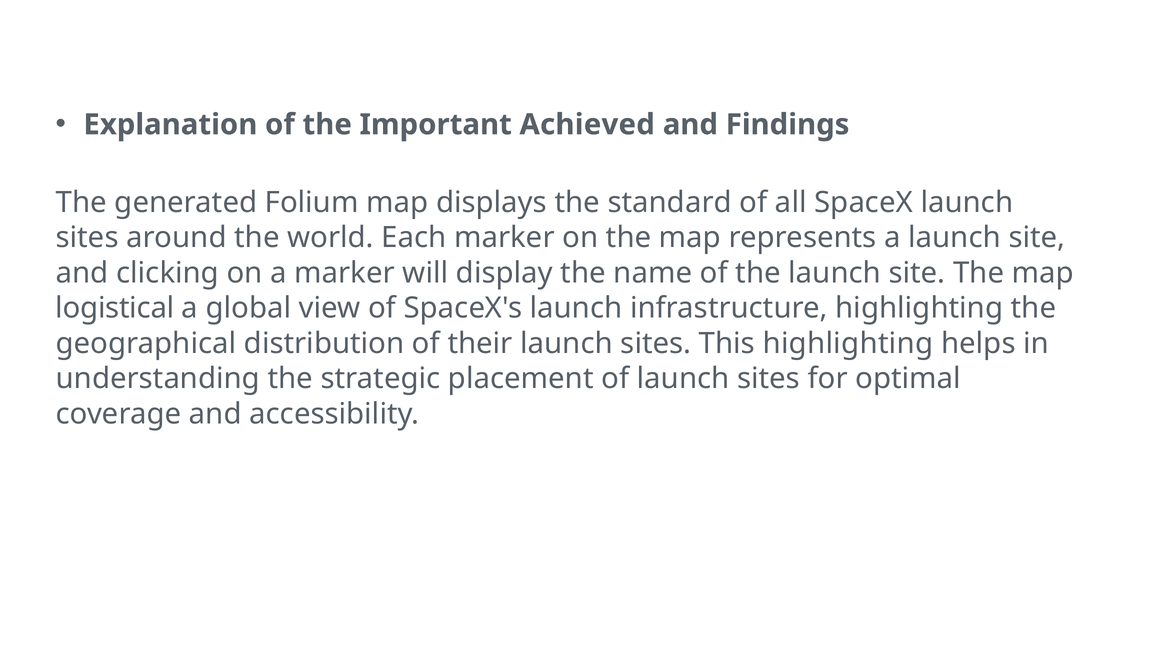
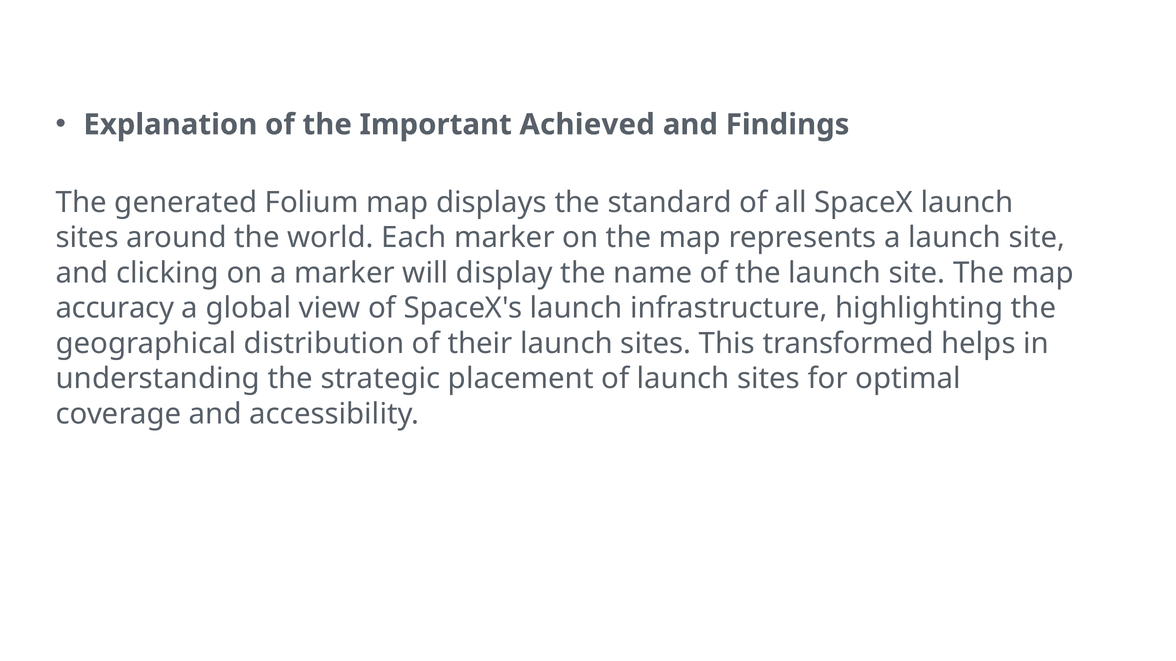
logistical: logistical -> accuracy (115, 308)
This highlighting: highlighting -> transformed (848, 344)
